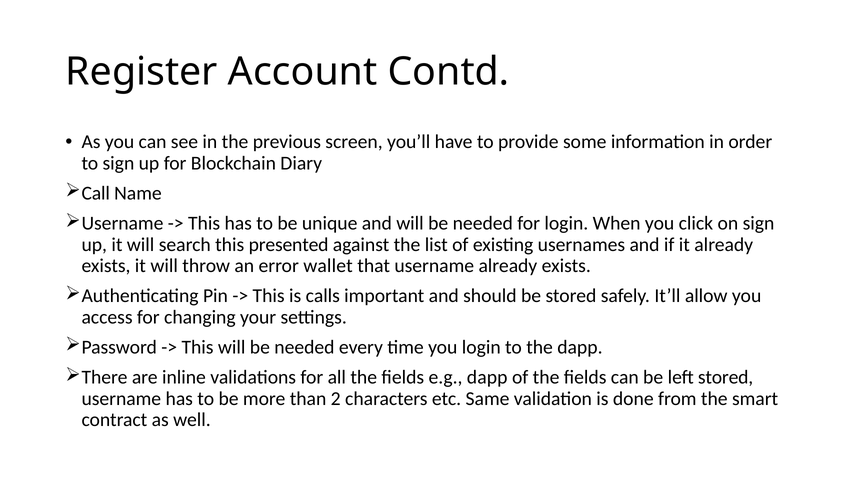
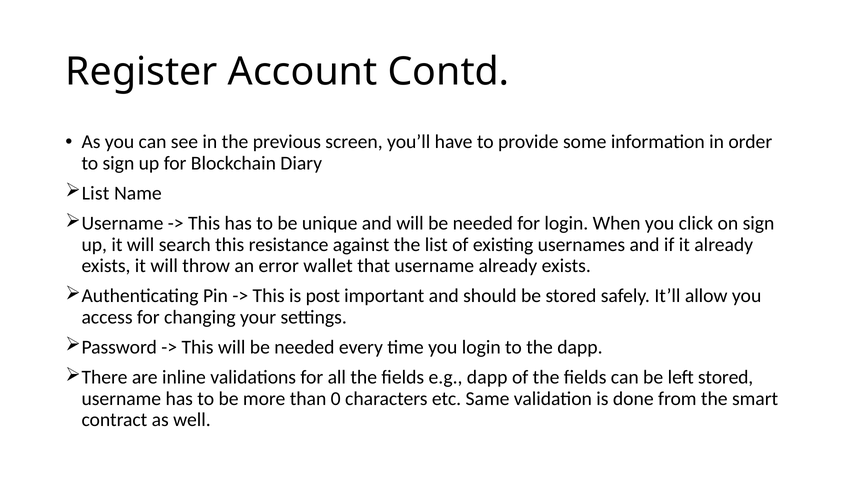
Call: Call -> List (96, 194)
presented: presented -> resistance (289, 245)
calls: calls -> post (323, 296)
2: 2 -> 0 (336, 399)
